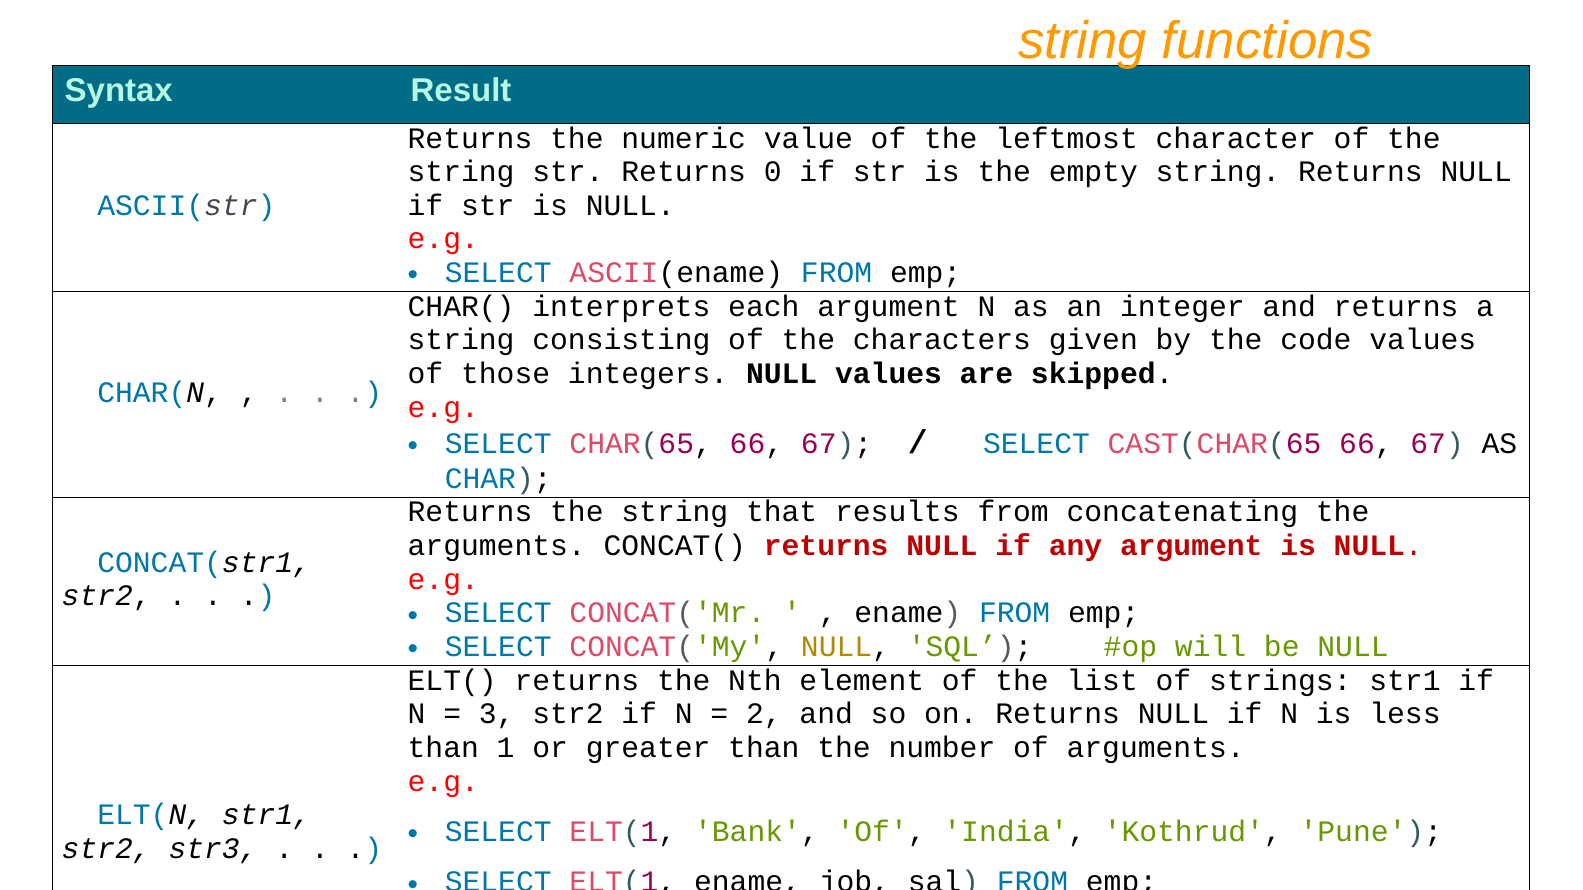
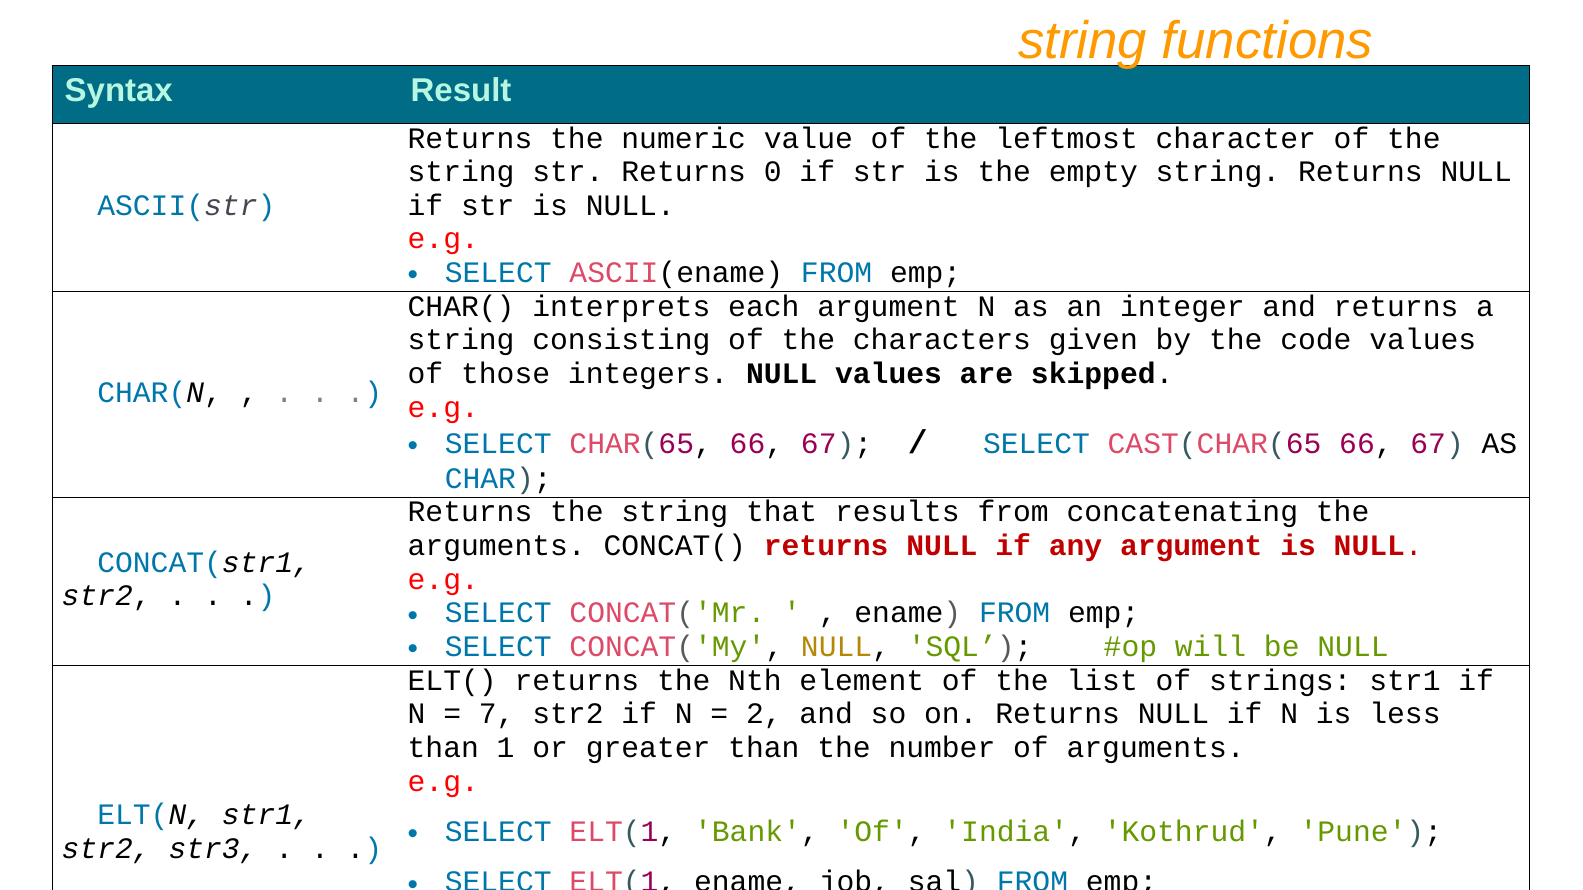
3: 3 -> 7 (497, 714)
